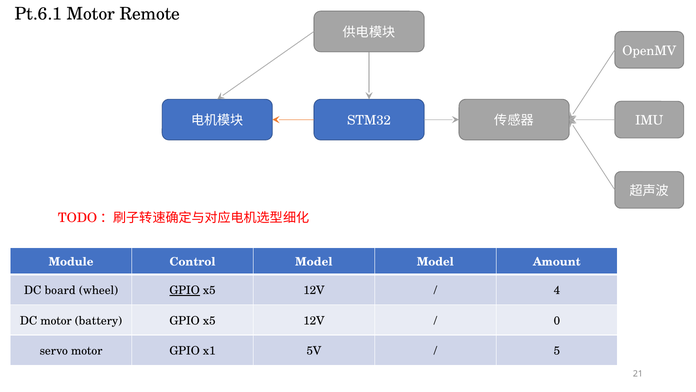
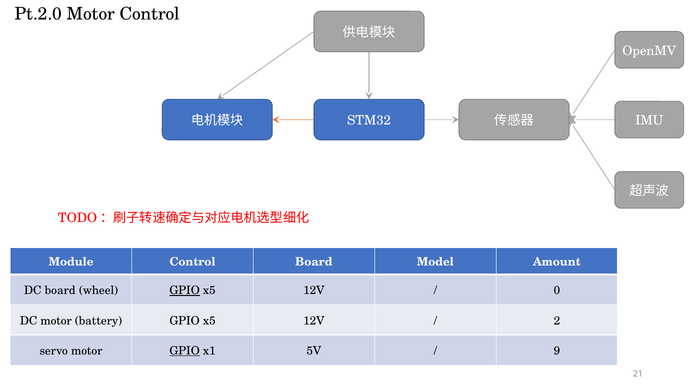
Pt.6.1: Pt.6.1 -> Pt.2.0 (38, 14)
Motor Remote: Remote -> Control (150, 14)
Control Model: Model -> Board (314, 262)
4: 4 -> 0 (557, 290)
0: 0 -> 2 (557, 320)
GPIO underline: none -> present (185, 350)
5: 5 -> 9 (557, 350)
